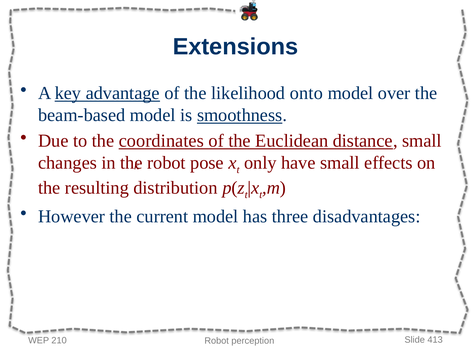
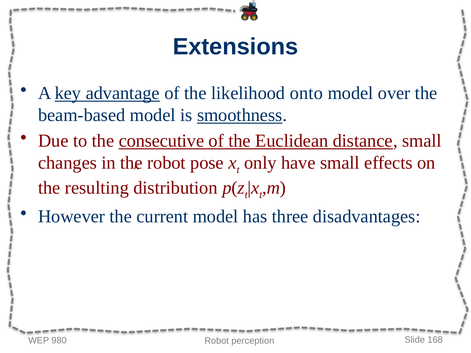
coordinates: coordinates -> consecutive (161, 141)
210: 210 -> 980 (59, 341)
413: 413 -> 168 (435, 340)
